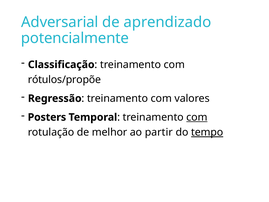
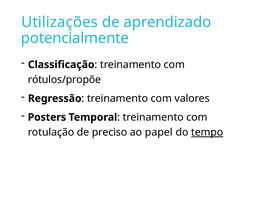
Adversarial: Adversarial -> Utilizações (60, 22)
com underline: present -> none (197, 117)
melhor: melhor -> preciso (110, 132)
partir: partir -> papel (159, 132)
